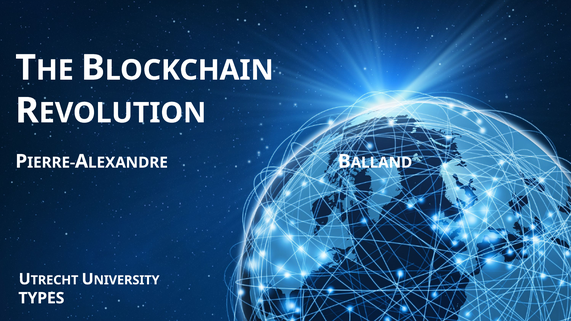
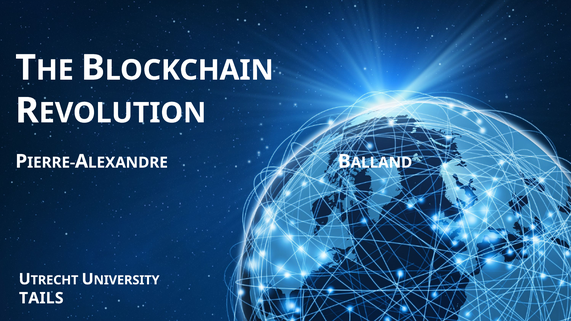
TYPES: TYPES -> TAILS (41, 298)
